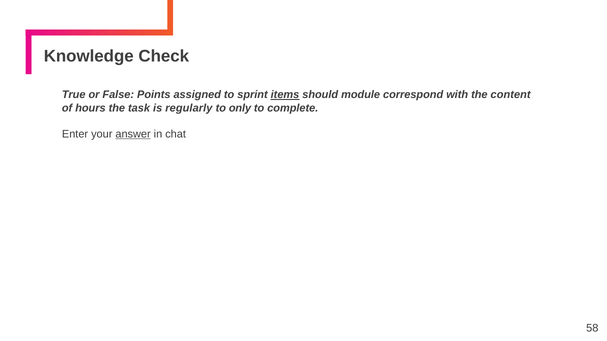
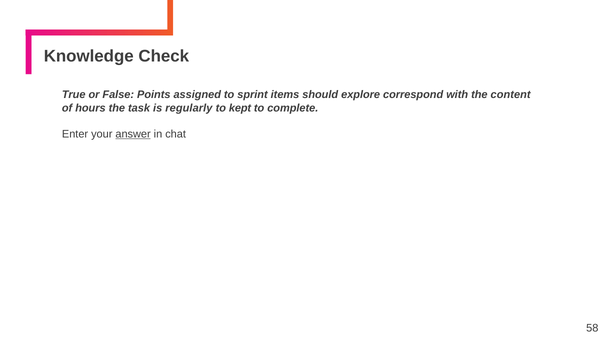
items underline: present -> none (285, 95)
module: module -> explore (361, 95)
only: only -> kept (240, 108)
